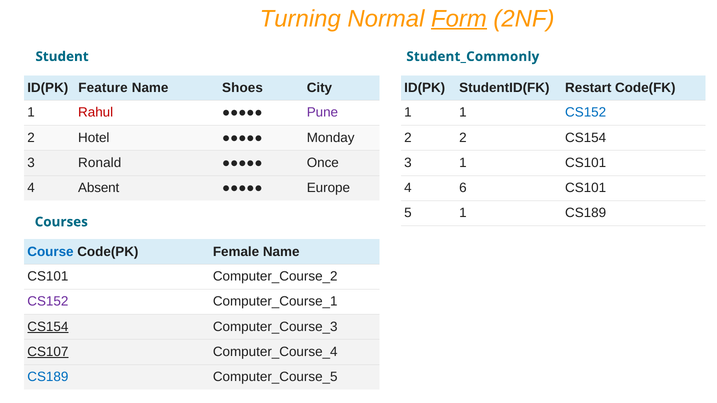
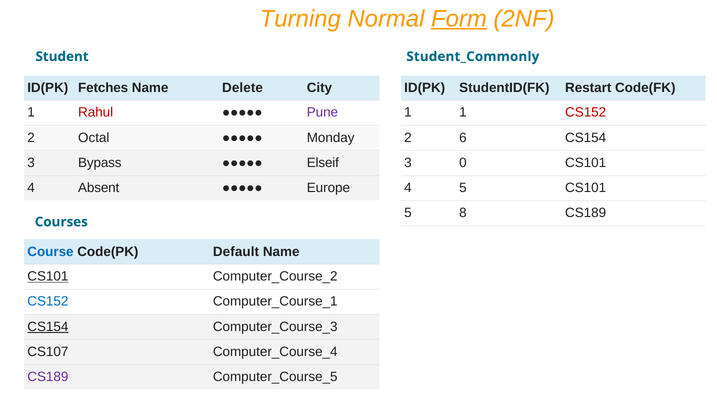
Feature: Feature -> Fetches (103, 88)
Shoes: Shoes -> Delete (243, 88)
CS152 colour: blue -> red (586, 113)
Hotel: Hotel -> Octal (94, 138)
2 2: 2 -> 6 (463, 138)
Ronald: Ronald -> Bypass (100, 163)
Once: Once -> Elseif (323, 163)
3 1: 1 -> 0 (463, 163)
4 6: 6 -> 5 (463, 188)
5 1: 1 -> 8 (463, 213)
Female: Female -> Default (236, 252)
CS101 underline: none -> present (48, 277)
CS152 colour: purple -> blue (48, 302)
CS107 underline: present -> none (48, 352)
CS189 colour: blue -> purple (48, 377)
